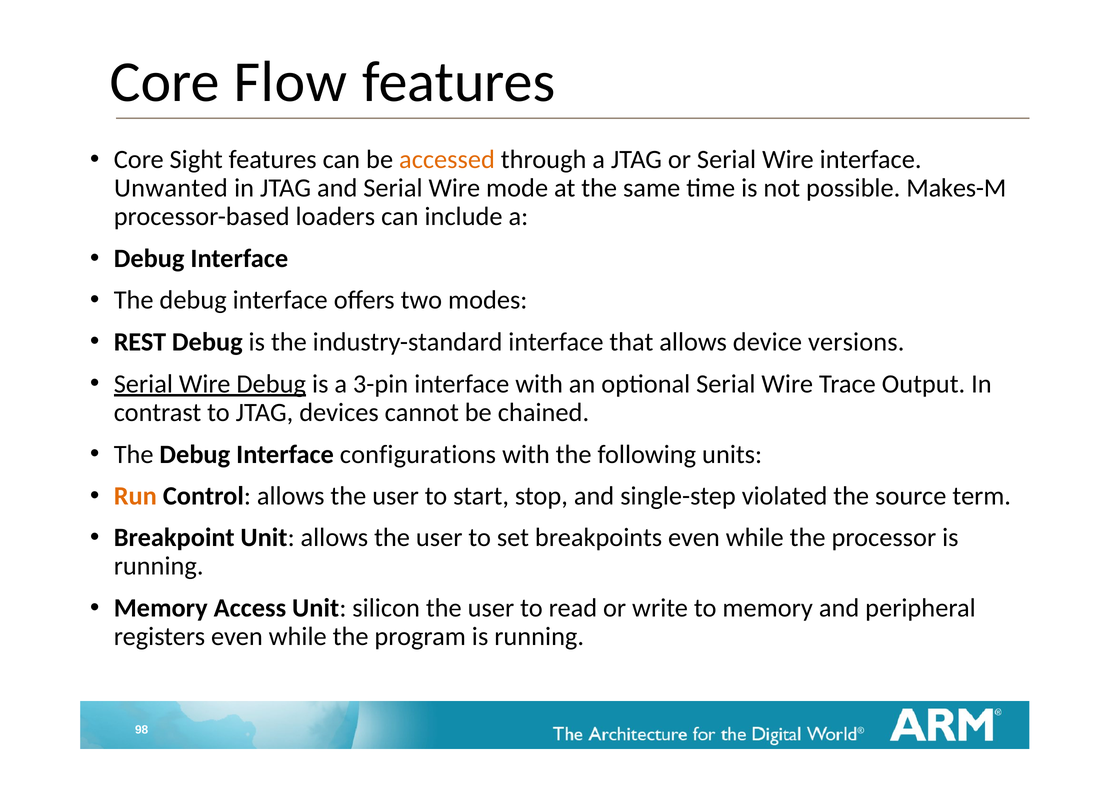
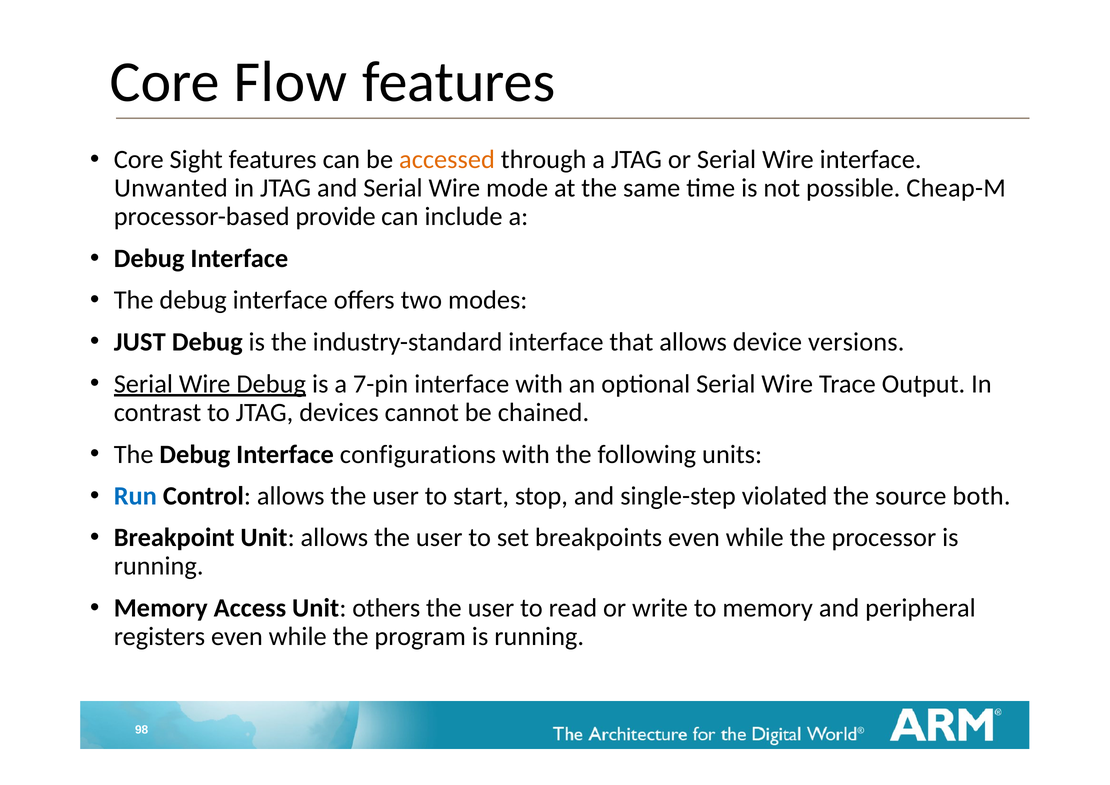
Makes-M: Makes-M -> Cheap-M (956, 188)
loaders: loaders -> provide (336, 217)
REST: REST -> JUST (140, 342)
3-pin: 3-pin -> 7-pin (381, 384)
Run colour: orange -> blue (135, 496)
term: term -> both (982, 496)
silicon: silicon -> others (386, 607)
